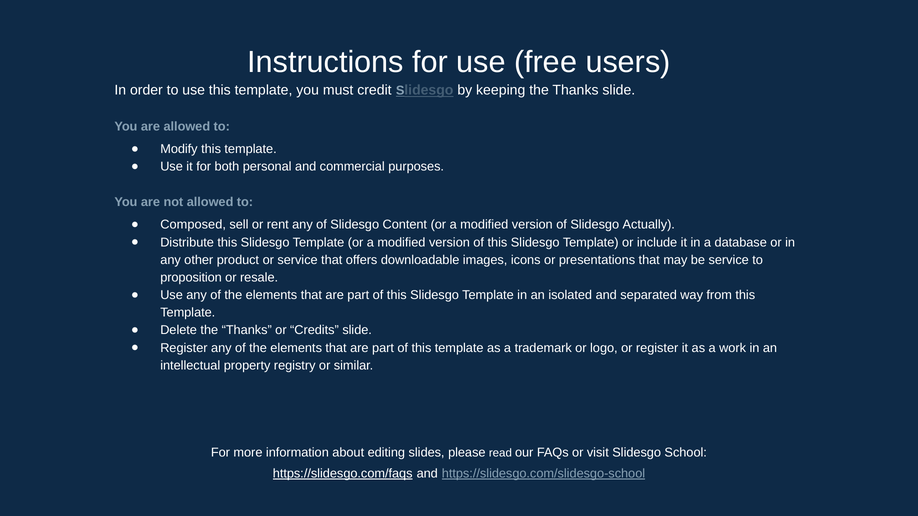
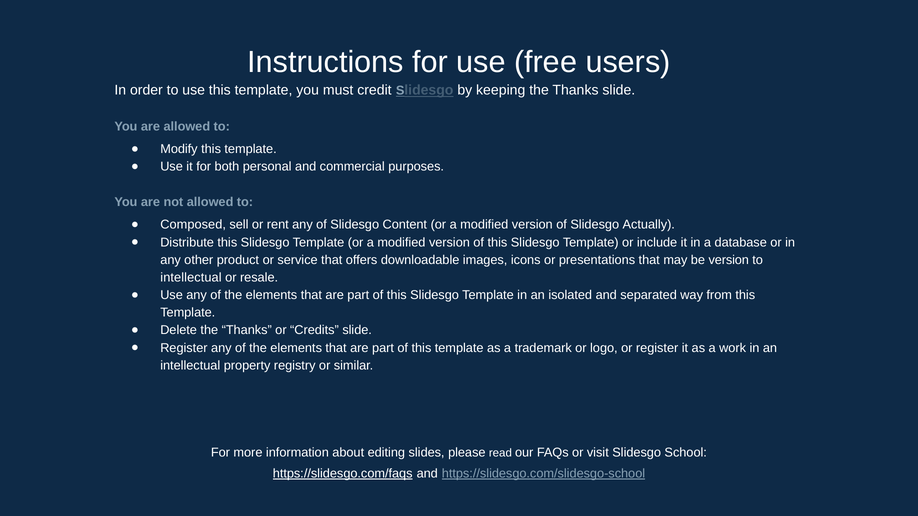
be service: service -> version (729, 260)
proposition: proposition -> intellectual (191, 278)
